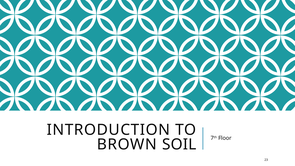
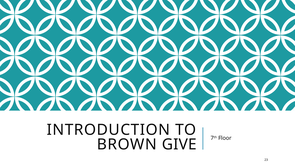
SOIL: SOIL -> GIVE (179, 144)
